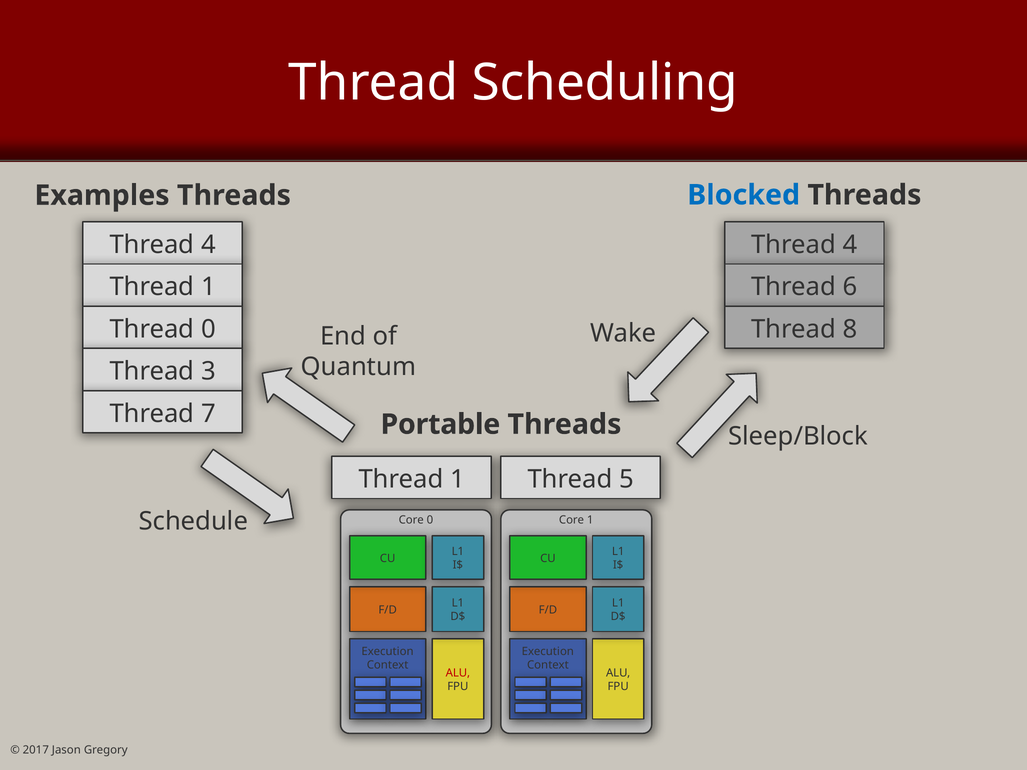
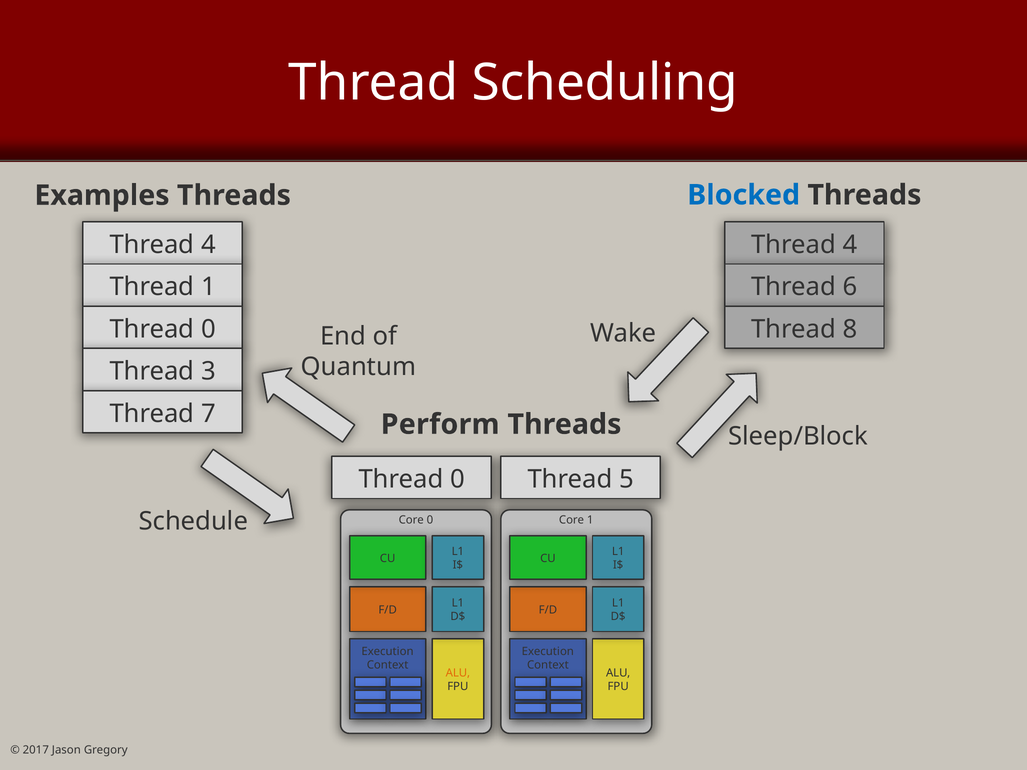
Portable: Portable -> Perform (440, 425)
1: 1 -> 0 (457, 479)
ALU colour: red -> orange (458, 673)
